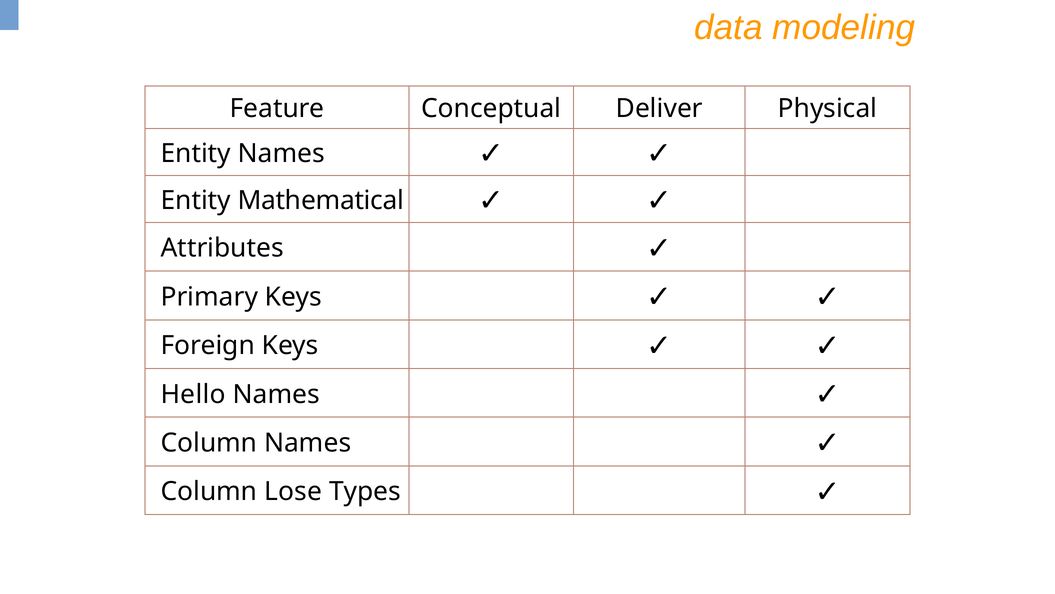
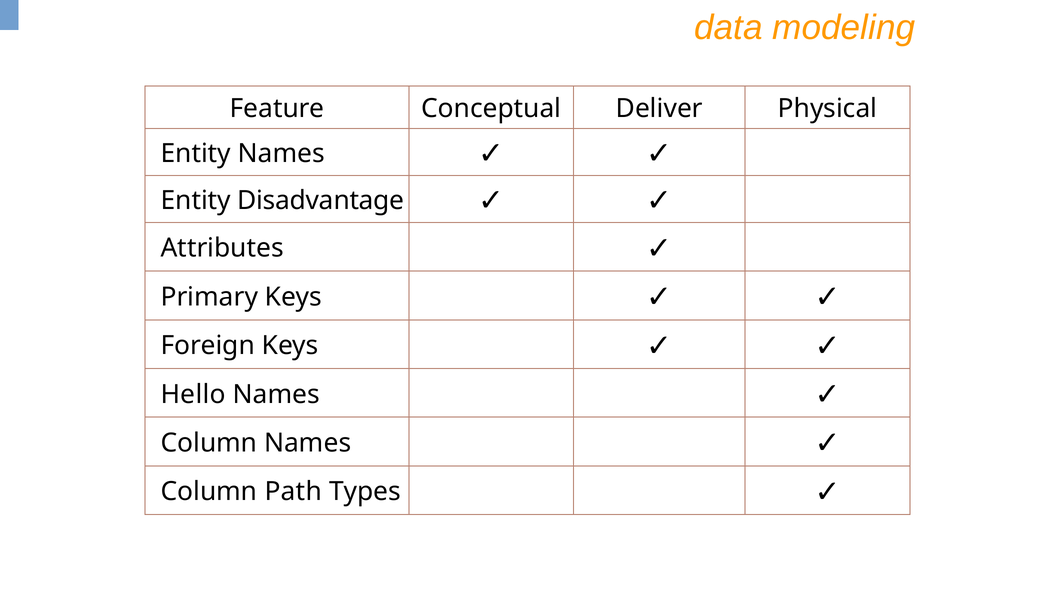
Mathematical: Mathematical -> Disadvantage (321, 200)
Lose: Lose -> Path (293, 491)
